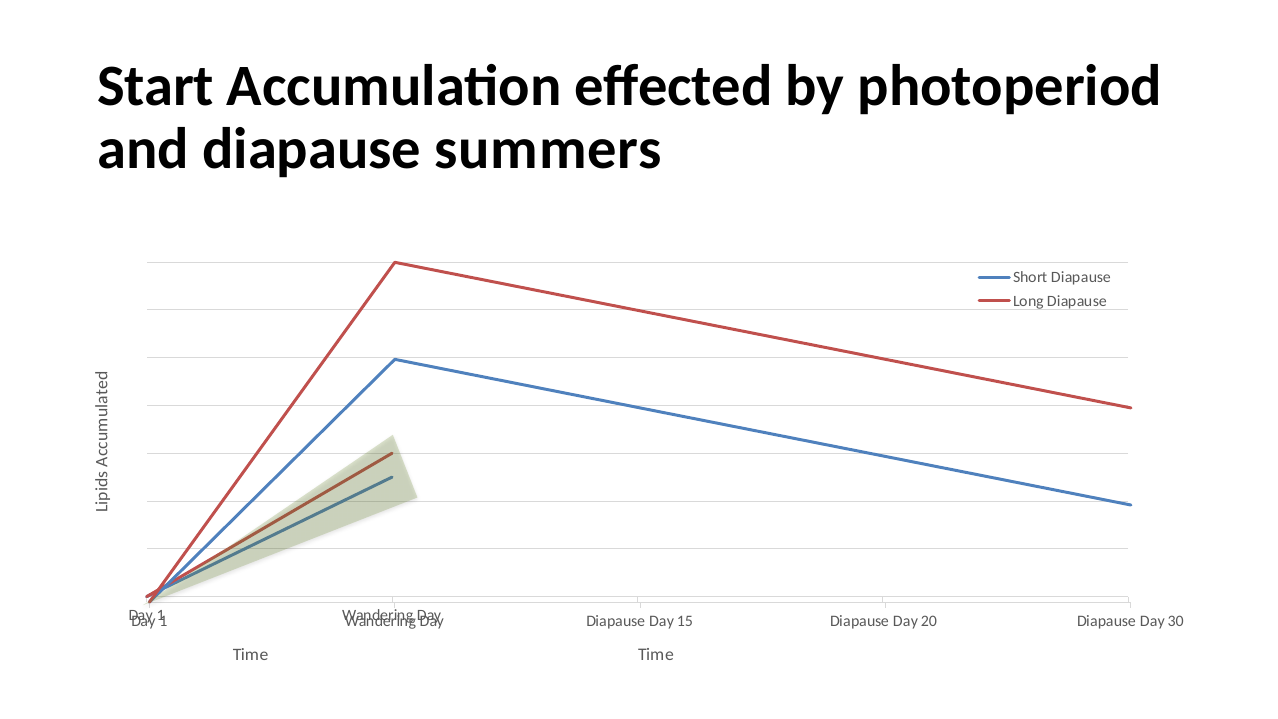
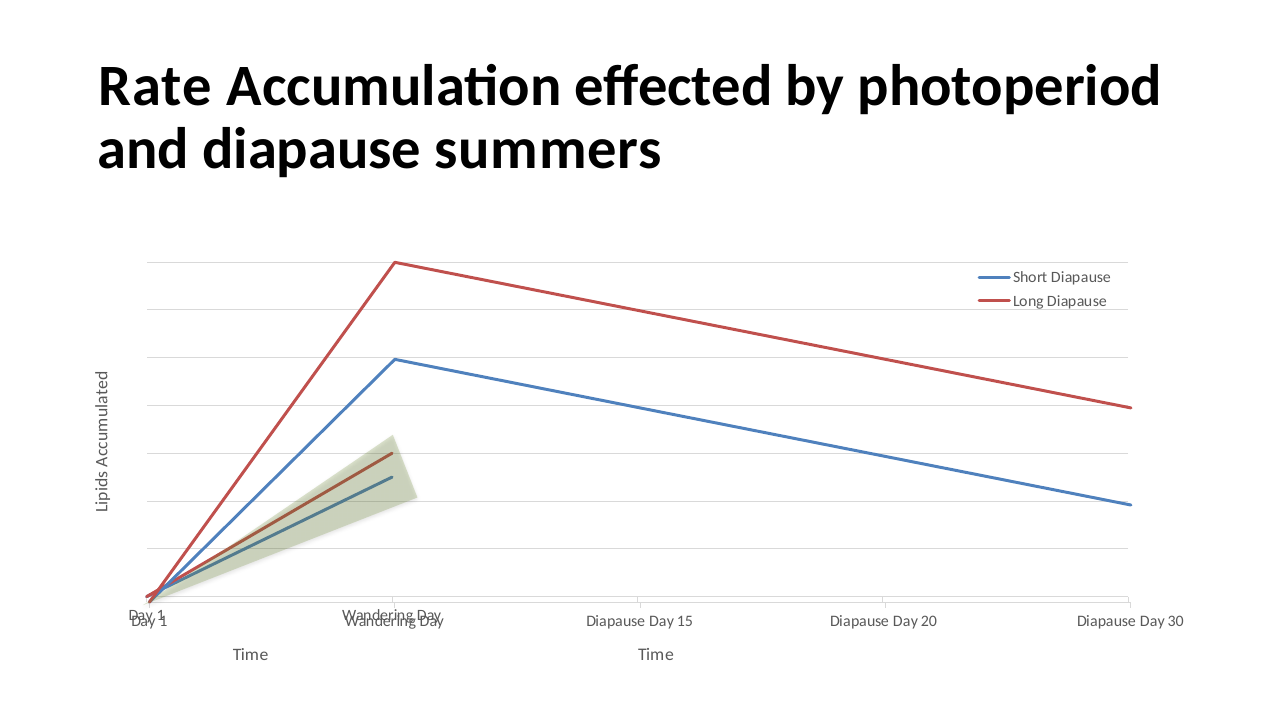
Start: Start -> Rate (155, 86)
